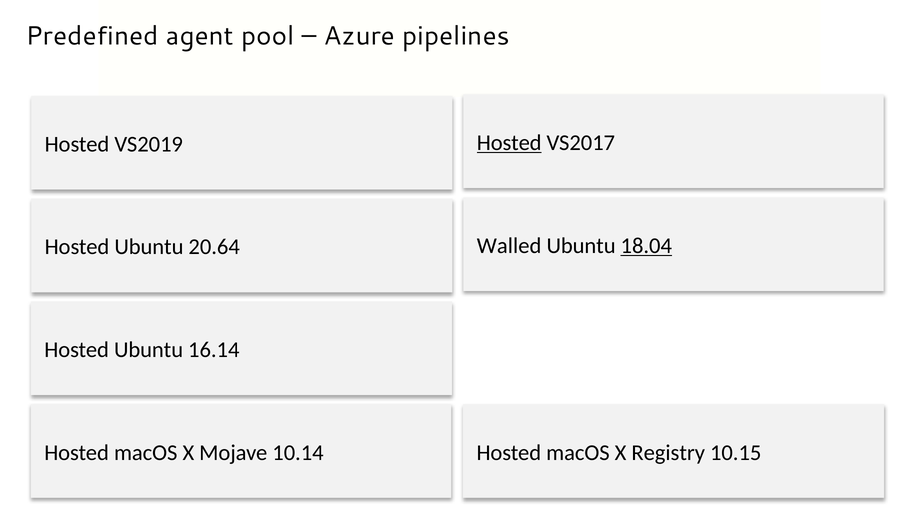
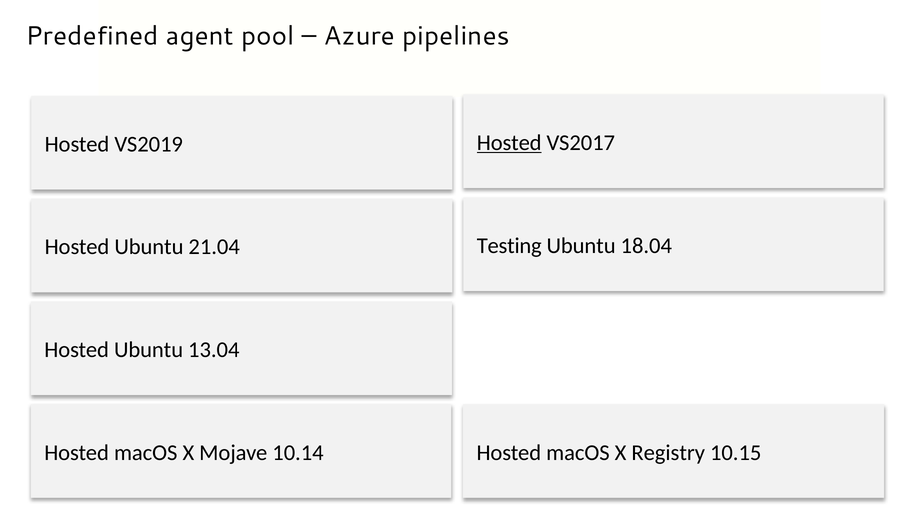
Walled: Walled -> Testing (509, 246)
18.04 underline: present -> none (646, 246)
20.64: 20.64 -> 21.04 (214, 247)
16.14: 16.14 -> 13.04 (214, 350)
